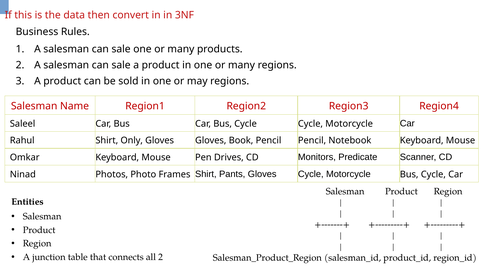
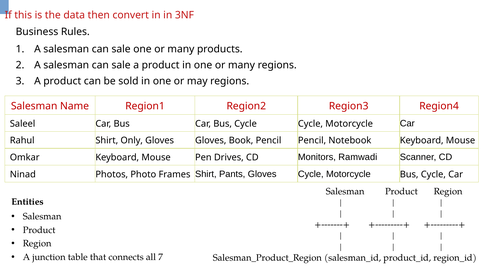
Predicate: Predicate -> Ramwadi (358, 157)
all 2: 2 -> 7 (161, 257)
